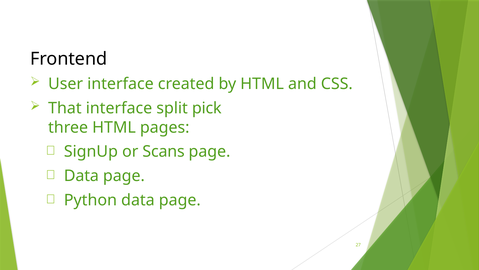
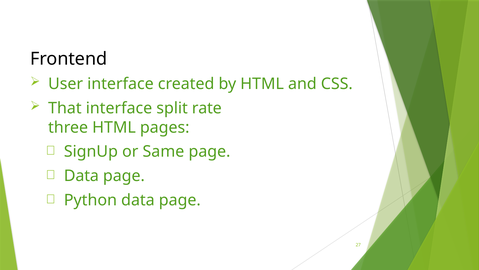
pick: pick -> rate (207, 108)
Scans: Scans -> Same (163, 151)
